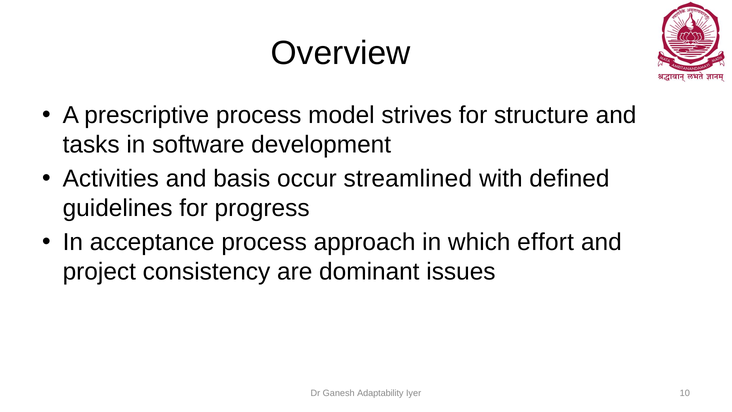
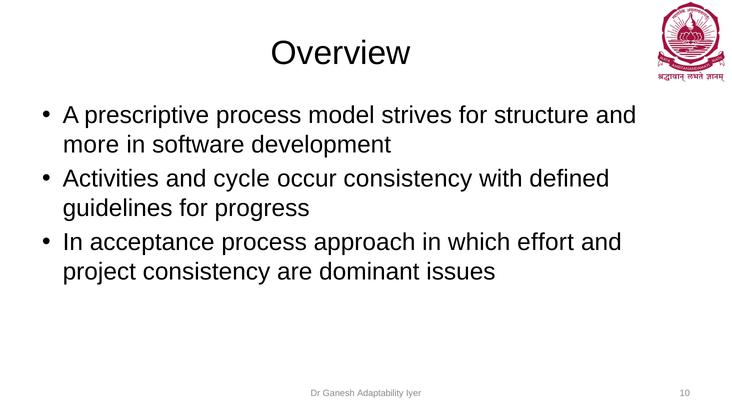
tasks: tasks -> more (91, 144)
basis: basis -> cycle (242, 179)
occur streamlined: streamlined -> consistency (408, 179)
